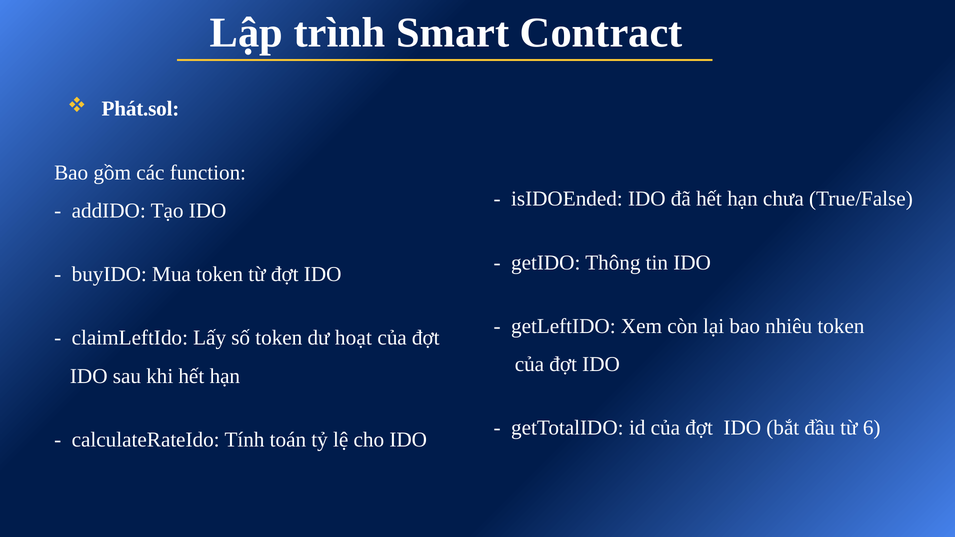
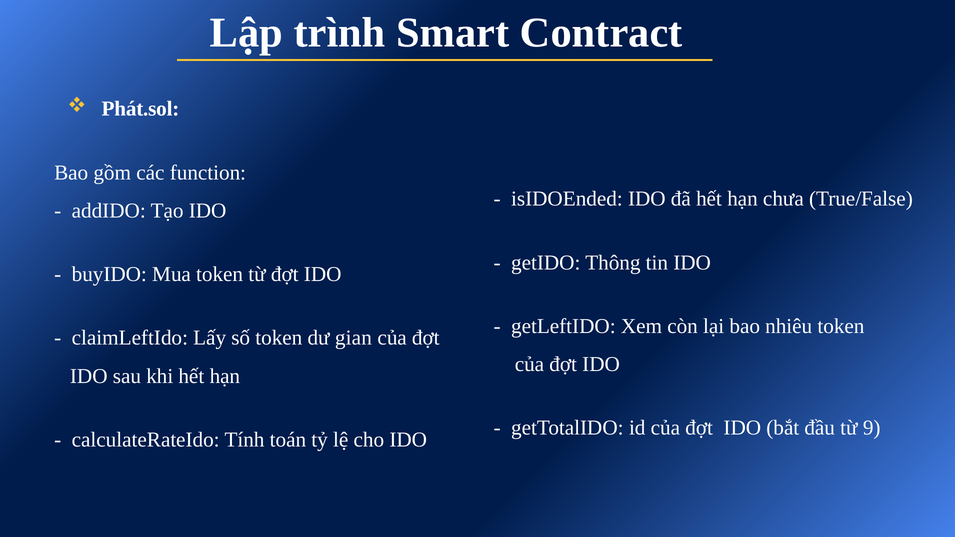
hoạt: hoạt -> gian (353, 338)
6: 6 -> 9 (872, 428)
